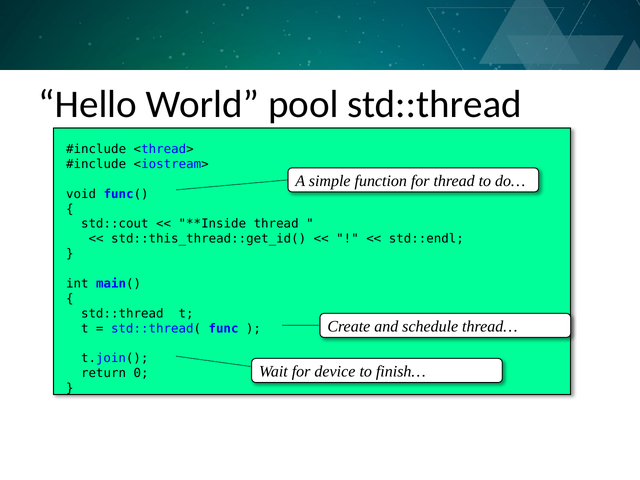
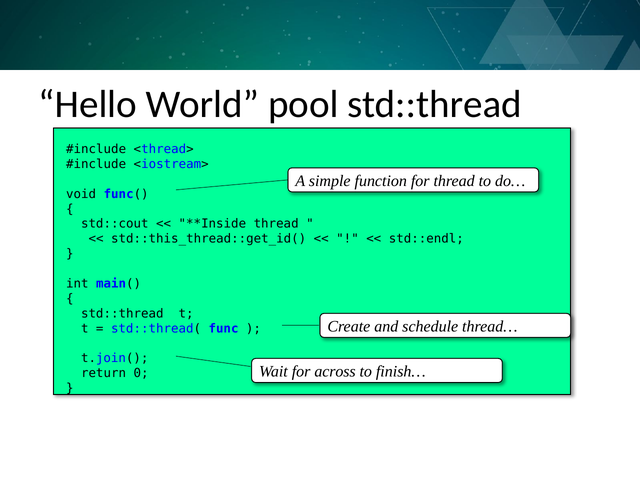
device: device -> across (335, 372)
